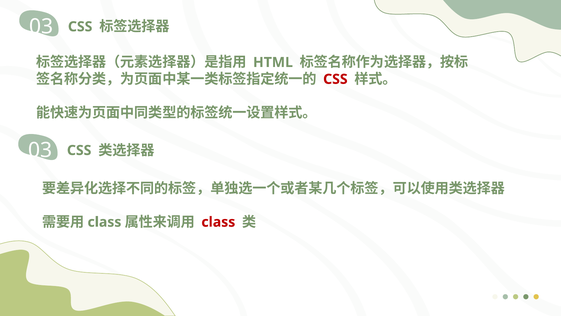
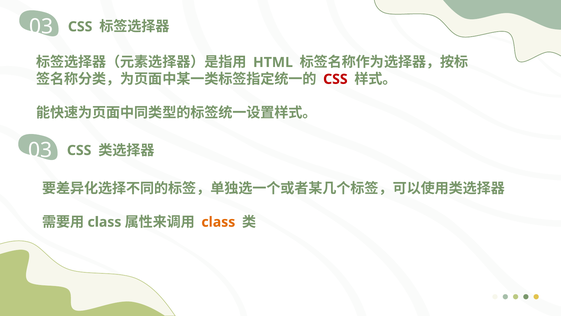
class colour: red -> orange (218, 222)
